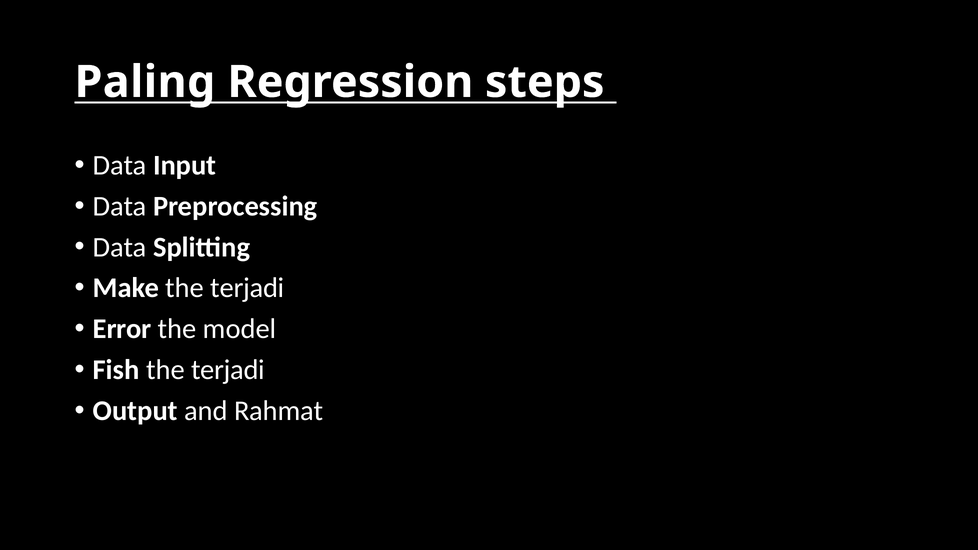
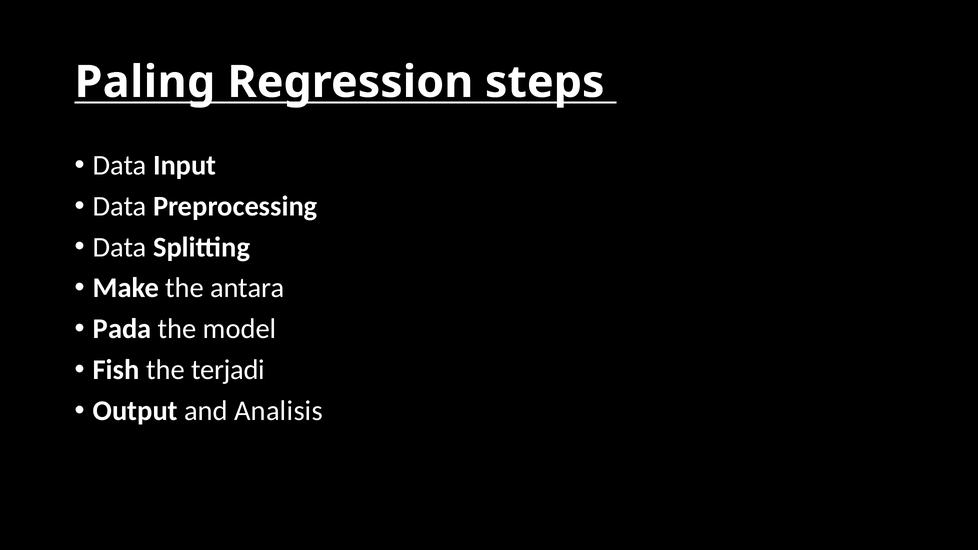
Make the terjadi: terjadi -> antara (247, 288)
Error: Error -> Pada (122, 329)
Rahmat: Rahmat -> Analisis (278, 411)
